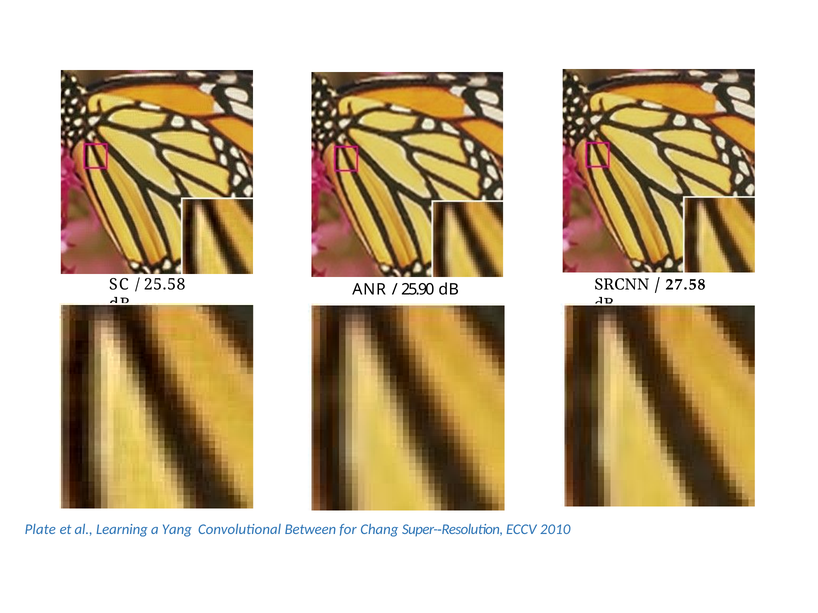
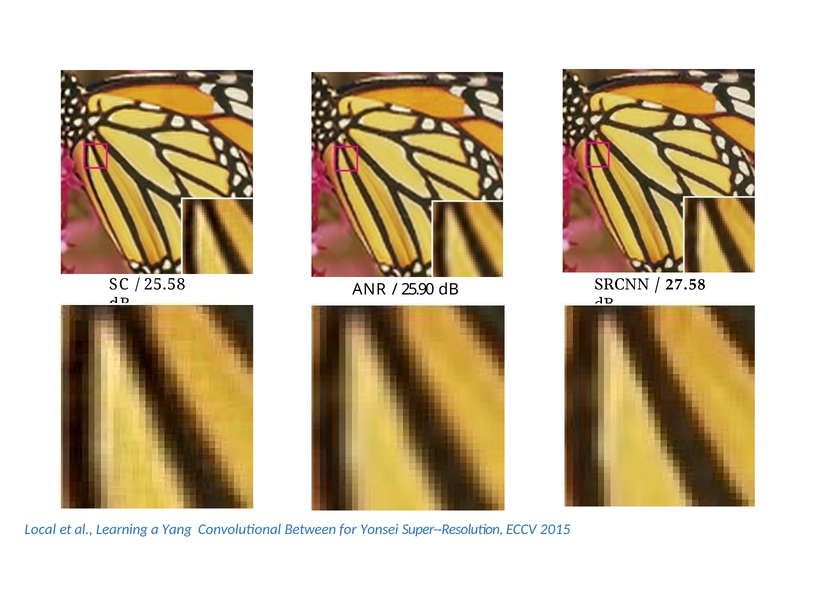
Plate: Plate -> Local (40, 530)
Chang: Chang -> Yonsei (379, 530)
2010: 2010 -> 2015 (555, 530)
